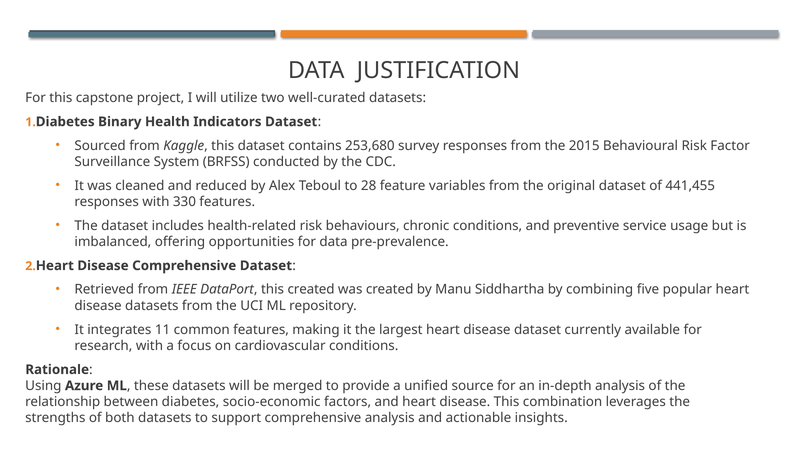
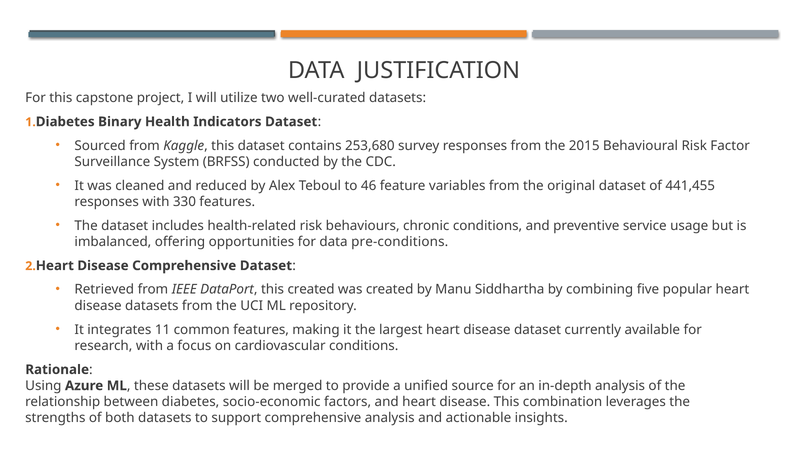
28: 28 -> 46 (369, 186)
pre-prevalence: pre-prevalence -> pre-conditions (400, 242)
